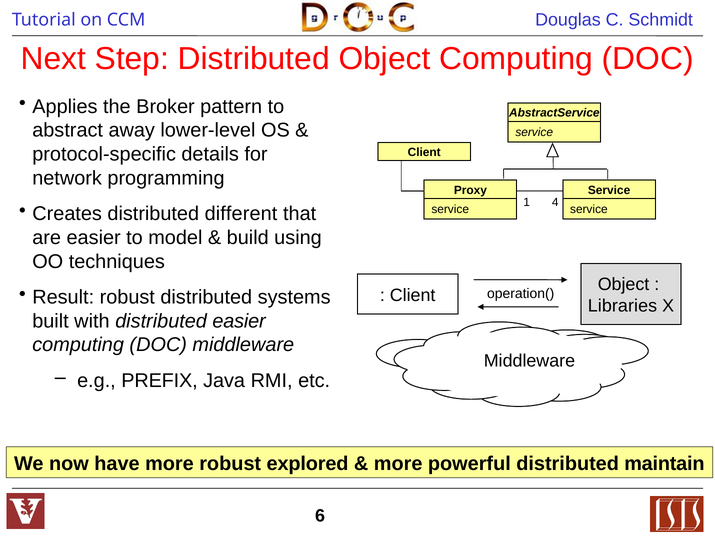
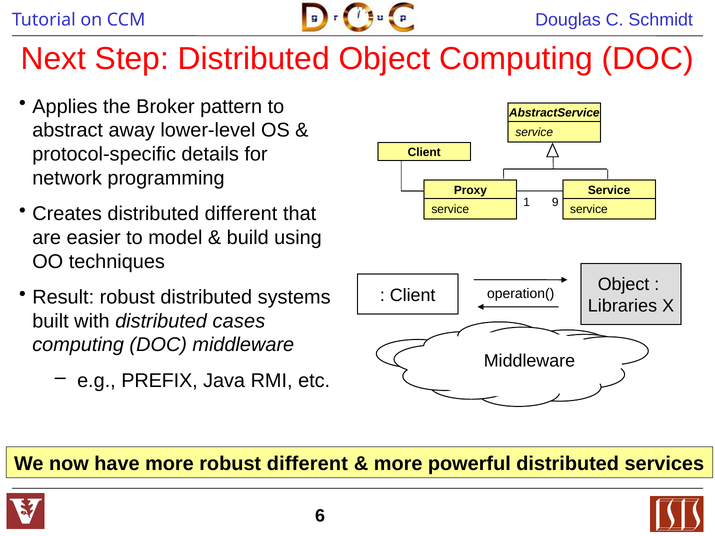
4: 4 -> 9 (555, 202)
distributed easier: easier -> cases (239, 321)
robust explored: explored -> different (307, 464)
maintain: maintain -> services (664, 464)
